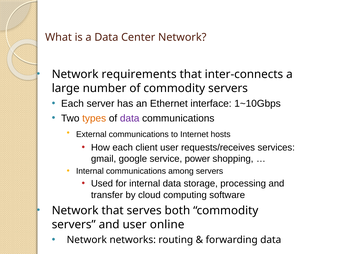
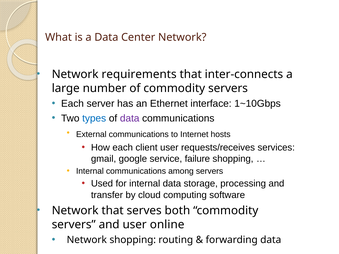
types colour: orange -> blue (94, 118)
power: power -> failure (197, 159)
Network networks: networks -> shopping (133, 240)
